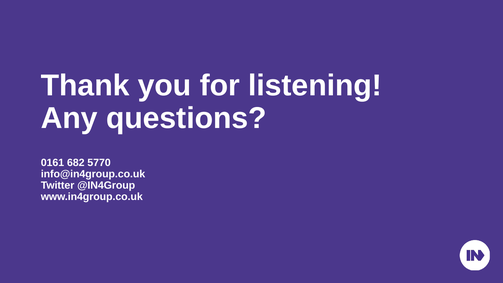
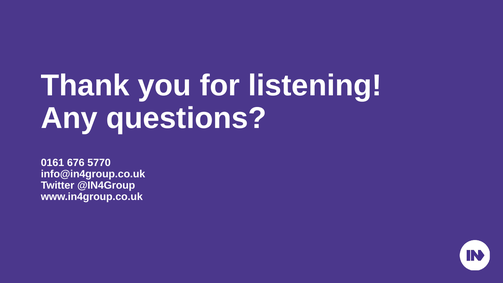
682: 682 -> 676 (76, 163)
